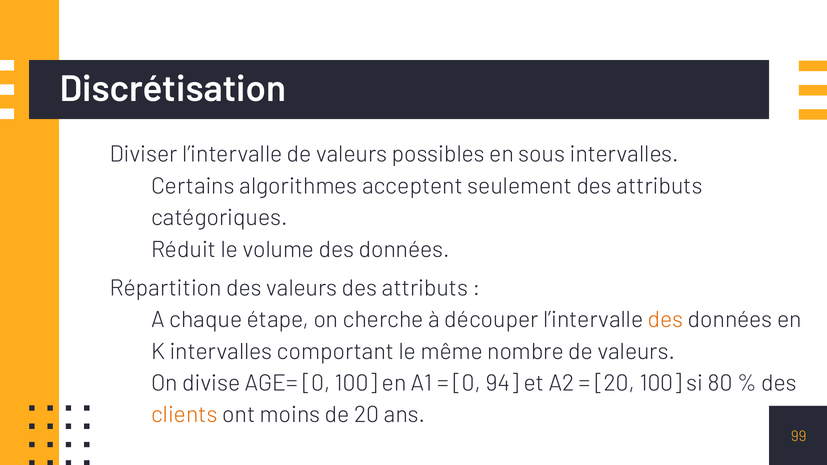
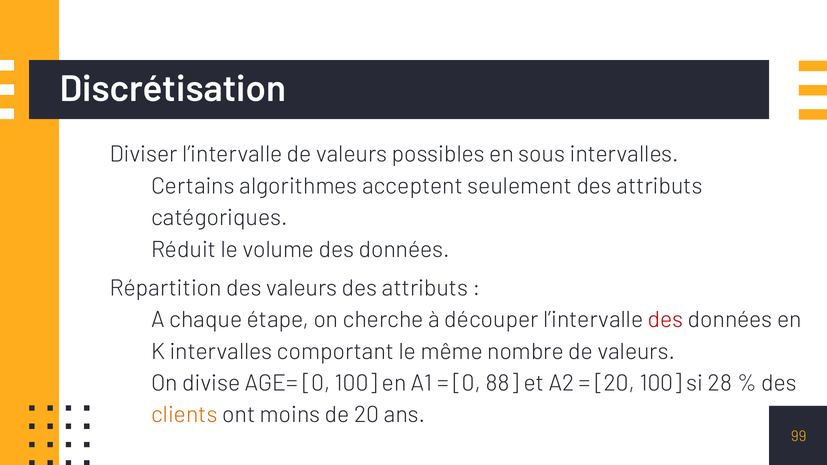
des colour: orange -> red (666, 320)
94: 94 -> 88 (502, 383)
80: 80 -> 28 (720, 383)
